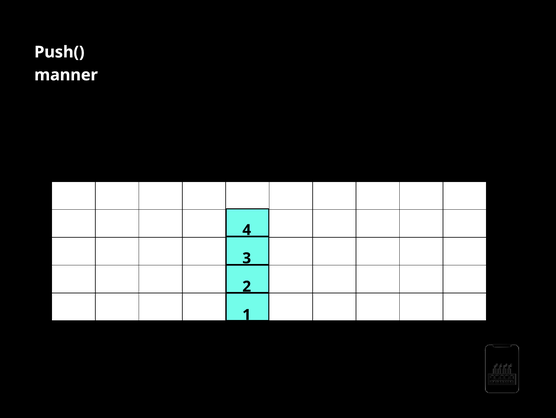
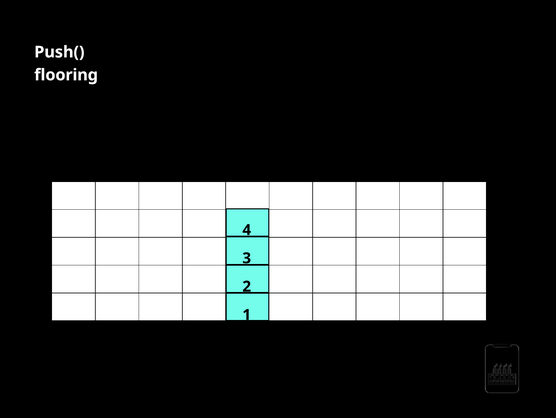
manner: manner -> ﬂooring (66, 75)
